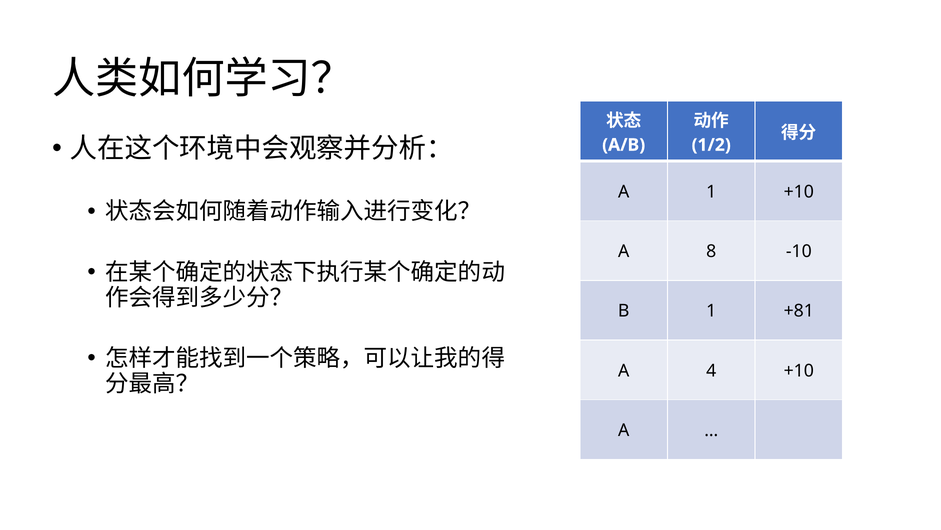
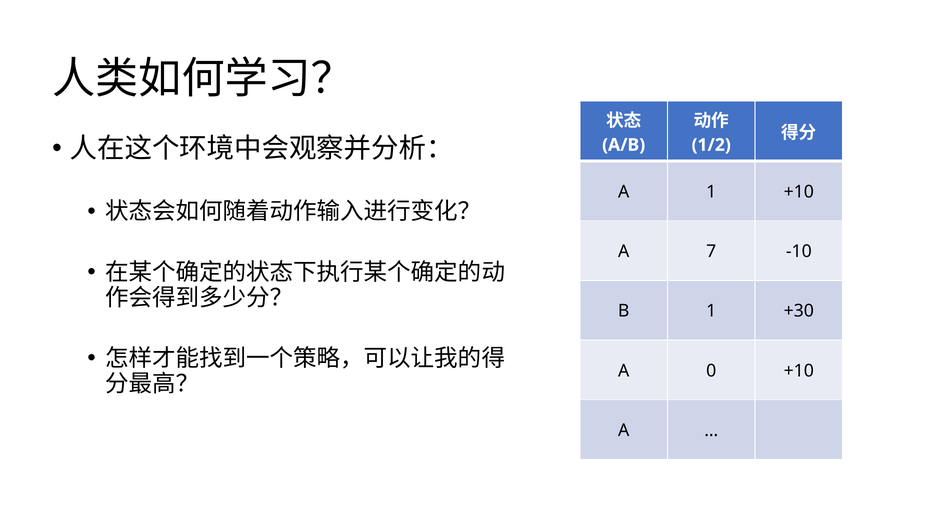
8: 8 -> 7 (711, 251)
+81: +81 -> +30 (799, 311)
4: 4 -> 0 (711, 370)
